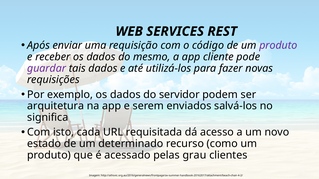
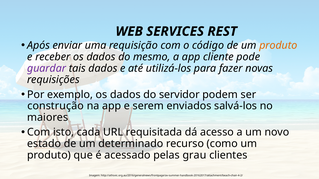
produto colour: purple -> orange (278, 45)
arquitetura: arquitetura -> construção (56, 106)
significa: significa -> maiores (48, 118)
